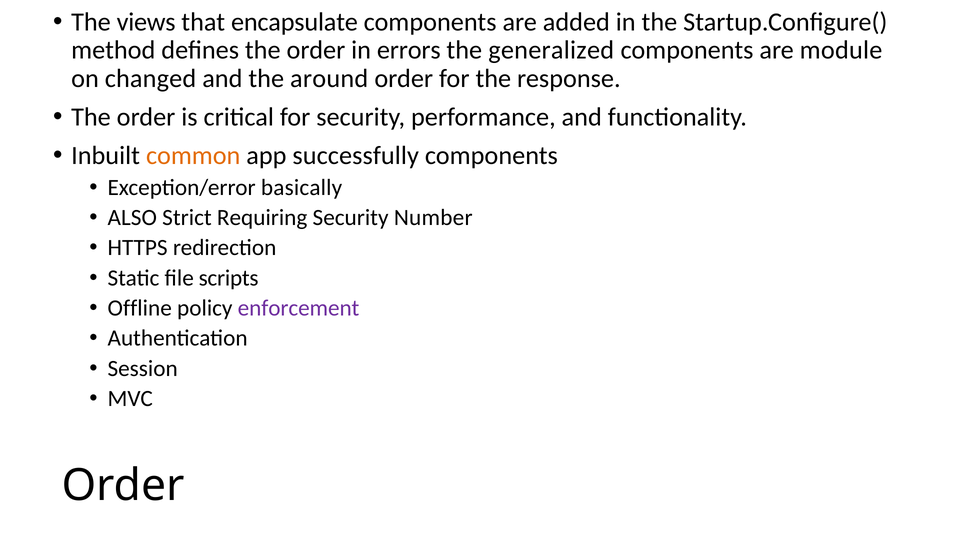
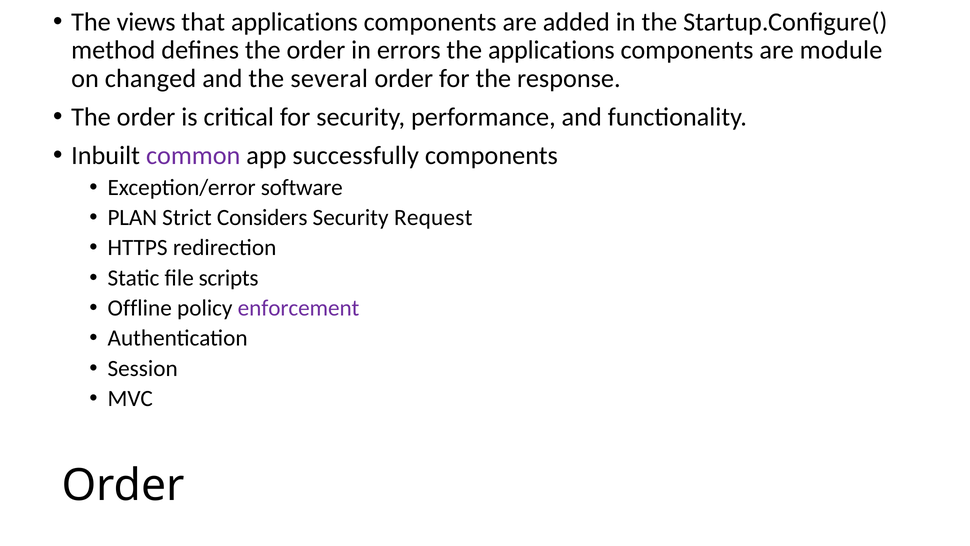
that encapsulate: encapsulate -> applications (294, 22)
the generalized: generalized -> applications (551, 50)
around: around -> several (329, 79)
common colour: orange -> purple (193, 156)
basically: basically -> software (302, 187)
ALSO: ALSO -> PLAN (132, 217)
Requiring: Requiring -> Considers (262, 217)
Number: Number -> Request (433, 217)
